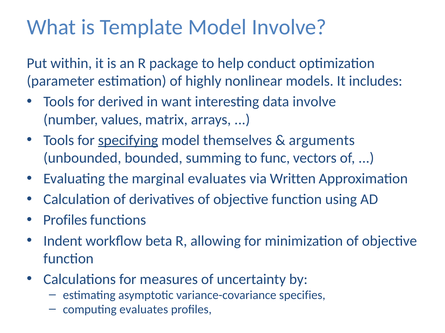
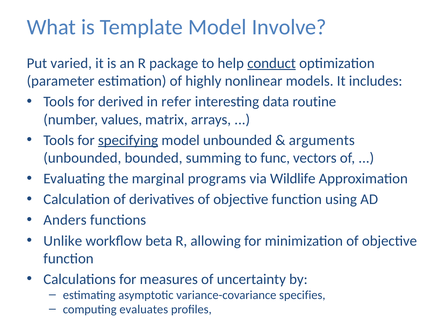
within: within -> varied (71, 63)
conduct underline: none -> present (272, 63)
want: want -> refer (176, 102)
data involve: involve -> routine (314, 102)
model themselves: themselves -> unbounded (238, 140)
marginal evaluates: evaluates -> programs (217, 179)
Written: Written -> Wildlife (293, 179)
Profiles: Profiles -> Anders (65, 221)
Indent: Indent -> Unlike (63, 241)
